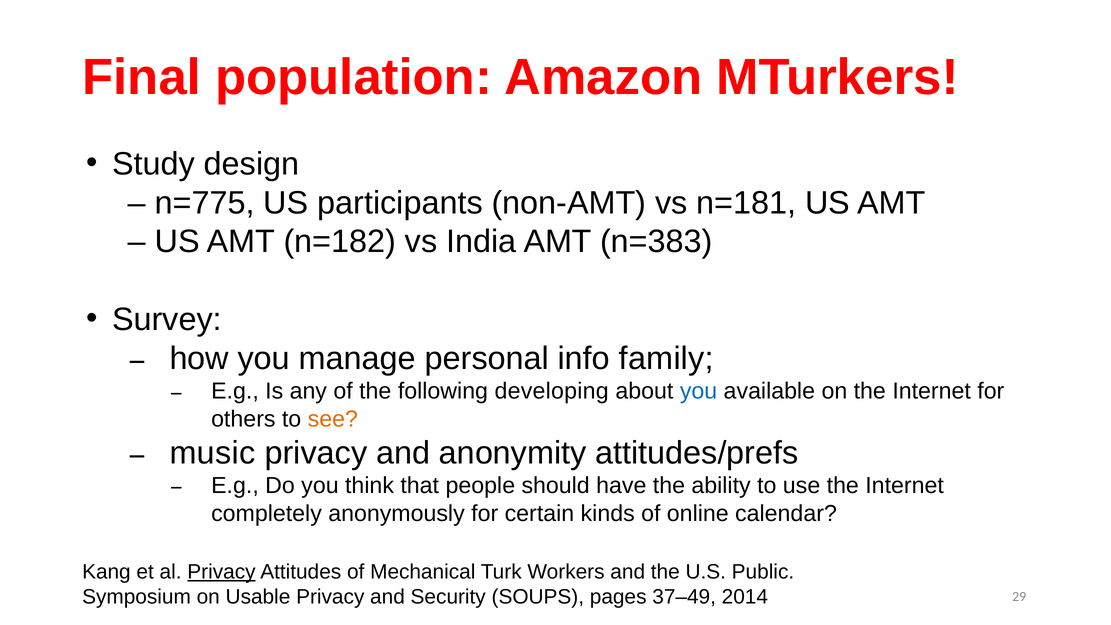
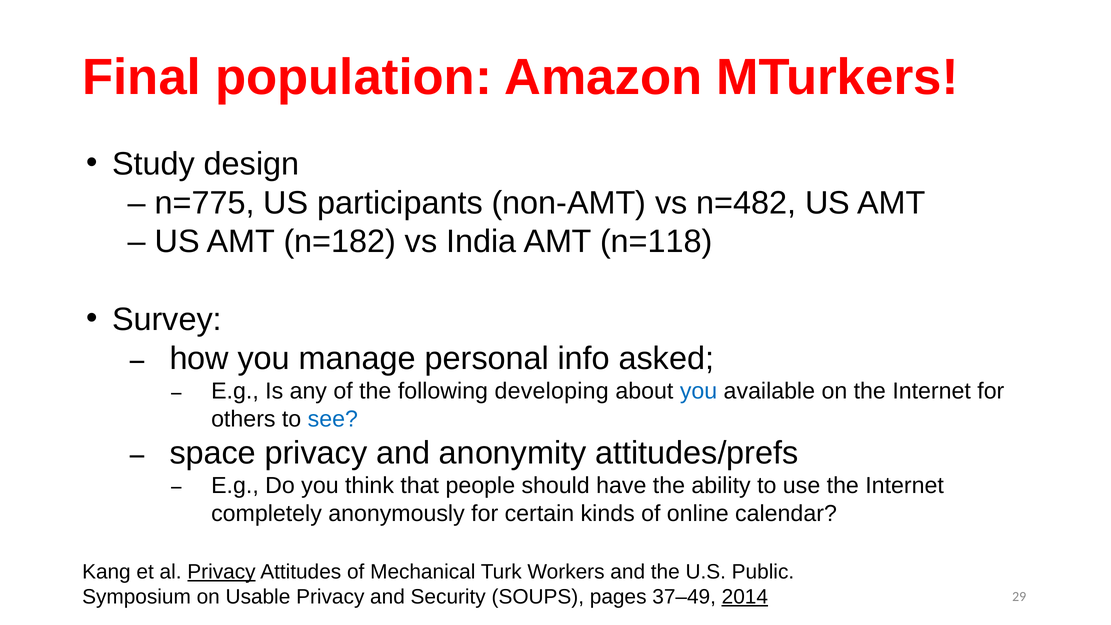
n=181: n=181 -> n=482 (746, 203)
n=383: n=383 -> n=118 (656, 242)
family: family -> asked (666, 358)
see colour: orange -> blue (333, 419)
music: music -> space (213, 453)
2014 underline: none -> present (745, 597)
